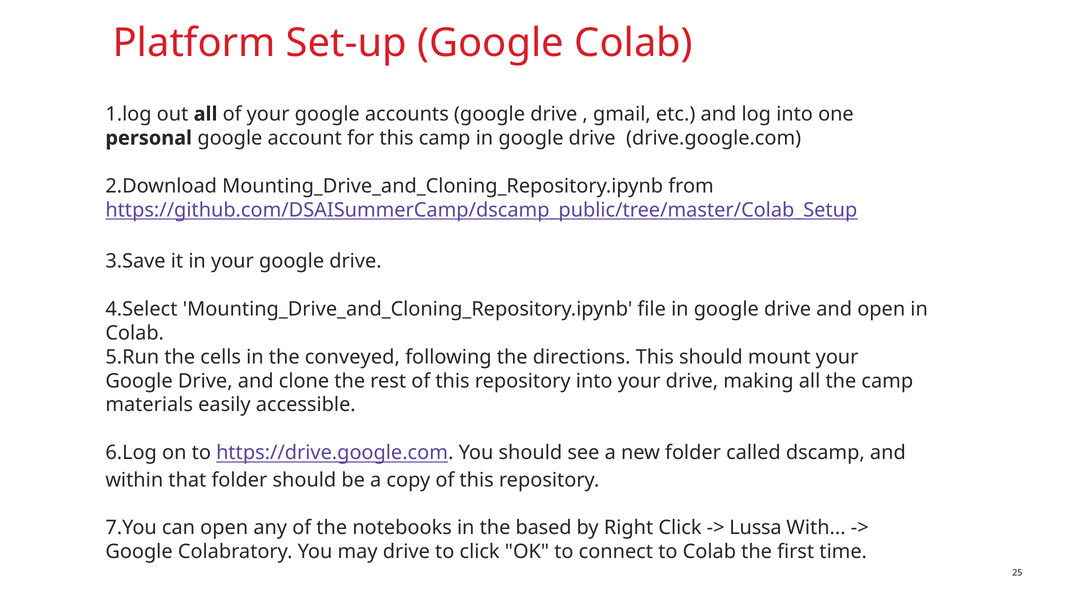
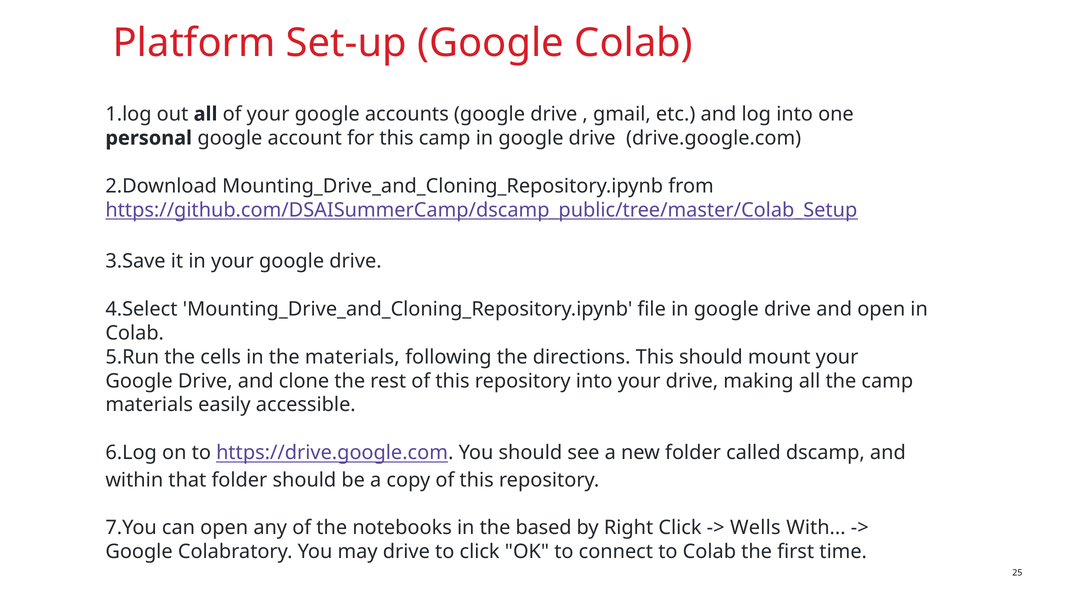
the conveyed: conveyed -> materials (352, 357)
Lussa: Lussa -> Wells (755, 528)
